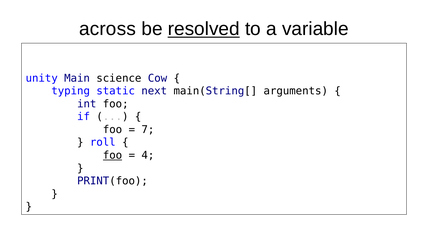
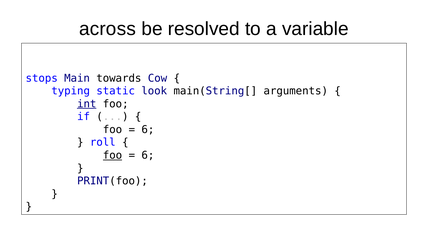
resolved underline: present -> none (204, 29)
unity: unity -> stops (42, 78)
science: science -> towards (119, 78)
next: next -> look (154, 91)
int underline: none -> present (87, 104)
7: 7 -> 6 (148, 129)
4: 4 -> 6 (148, 155)
